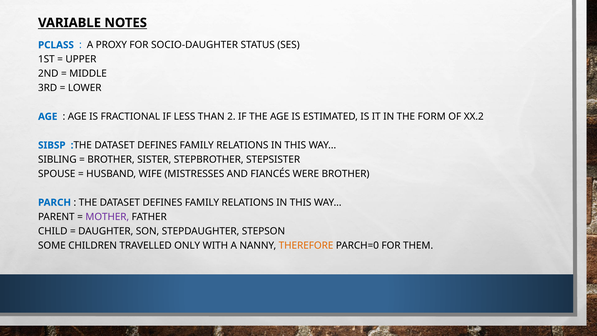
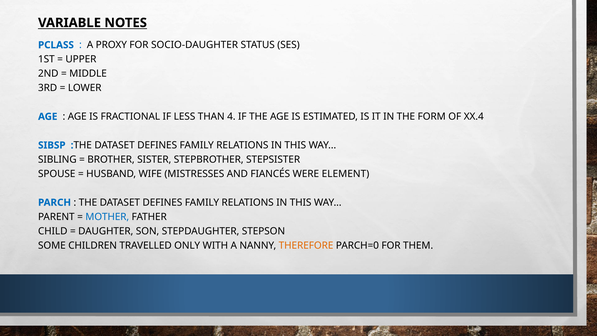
2: 2 -> 4 (231, 117)
XX.2: XX.2 -> XX.4 (474, 117)
WERE BROTHER: BROTHER -> ELEMENT (345, 174)
MOTHER colour: purple -> blue (107, 217)
